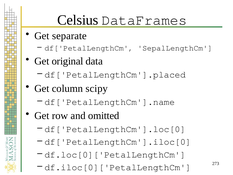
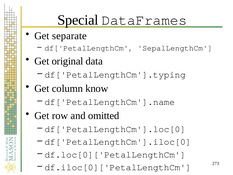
Celsius: Celsius -> Special (78, 20)
df['PetalLengthCm'].placed: df['PetalLengthCm'].placed -> df['PetalLengthCm'].typing (115, 75)
scipy: scipy -> know (97, 88)
